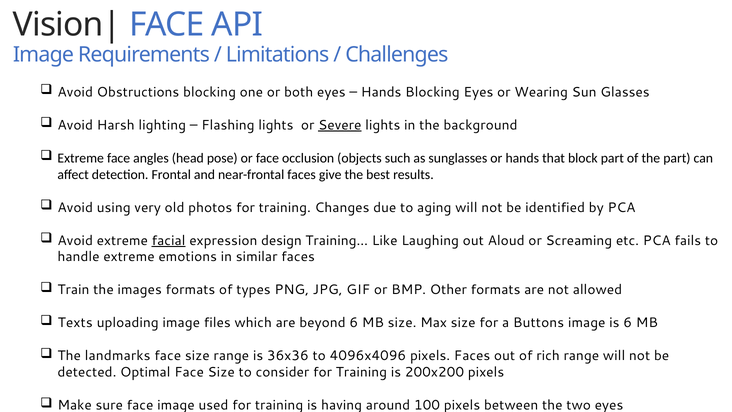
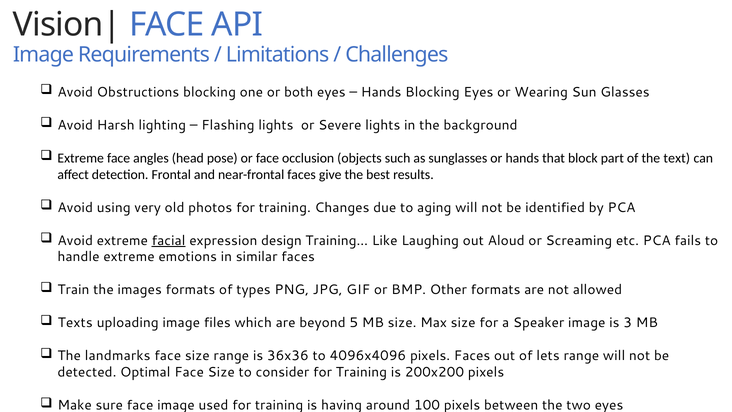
Severe underline: present -> none (340, 125)
the part: part -> text (677, 158)
beyond 6: 6 -> 5 (354, 323)
Buttons: Buttons -> Speaker (539, 323)
is 6: 6 -> 3 (628, 323)
rich: rich -> lets (548, 356)
